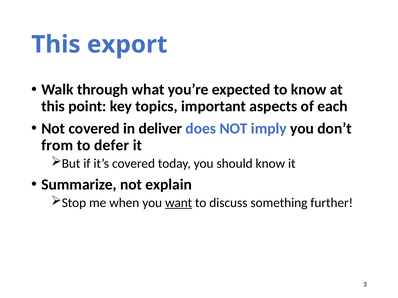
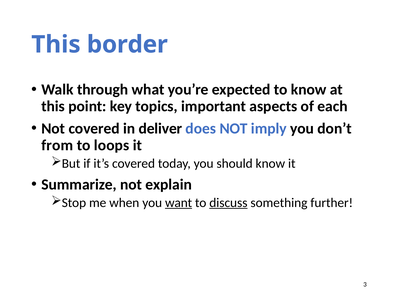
export: export -> border (127, 45)
defer: defer -> loops (112, 145)
discuss underline: none -> present (228, 203)
